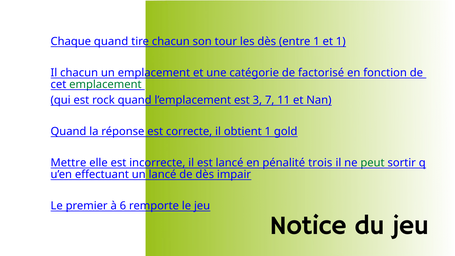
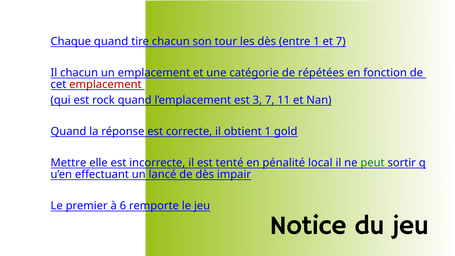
et 1: 1 -> 7 (341, 41)
factorisé: factorisé -> répétées (321, 73)
emplacement colour: green -> red (105, 84)
est lancé: lancé -> tenté (230, 163)
trois: trois -> local (320, 163)
